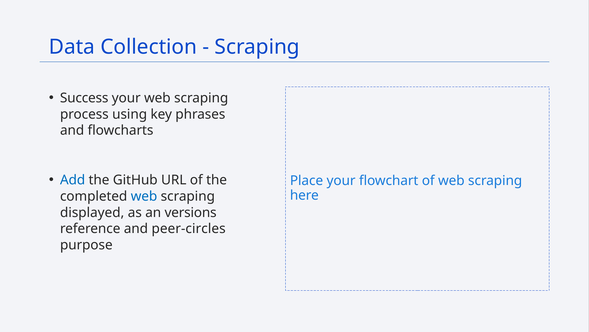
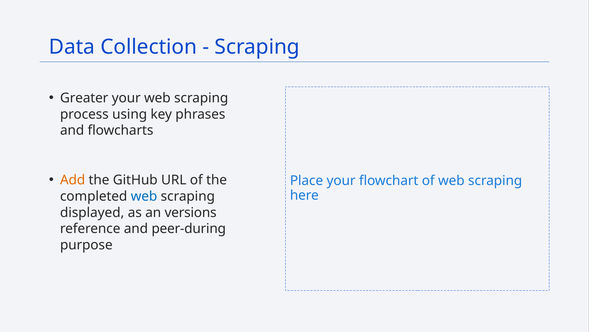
Success: Success -> Greater (84, 98)
Add colour: blue -> orange (73, 180)
peer-circles: peer-circles -> peer-during (189, 228)
